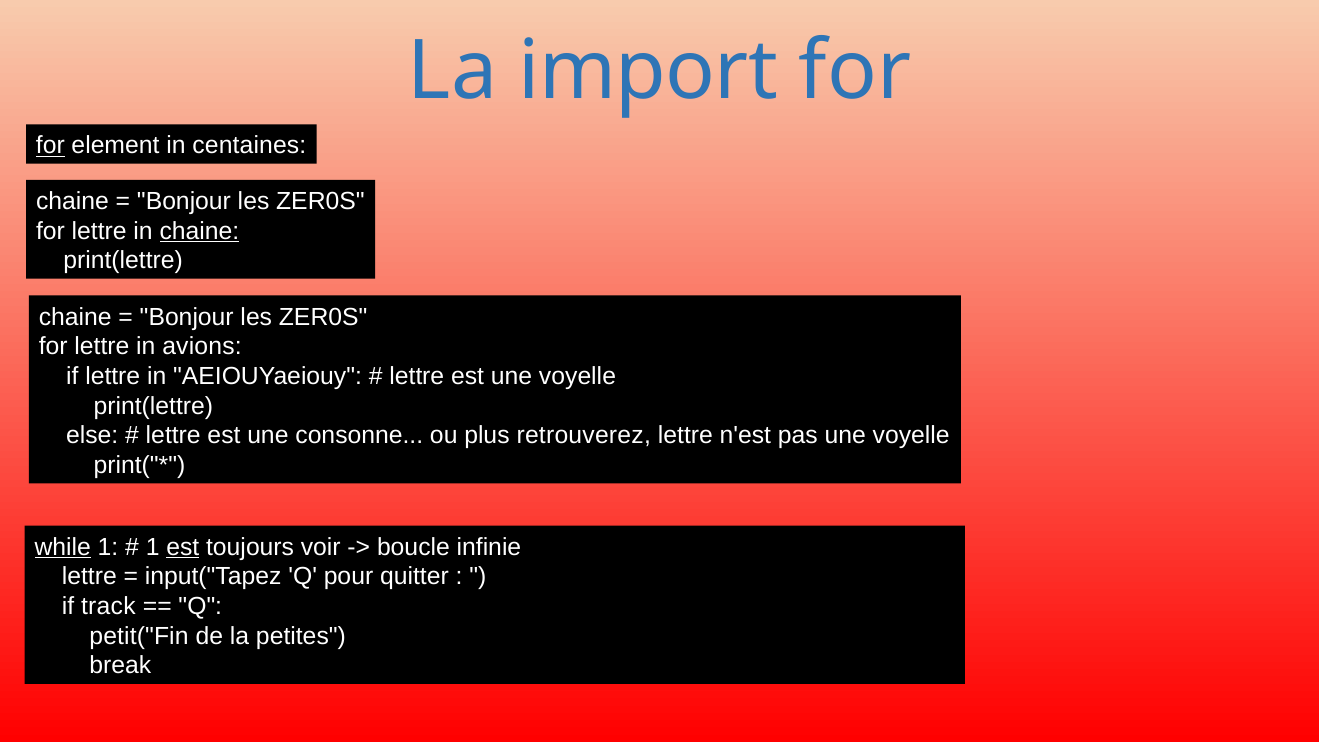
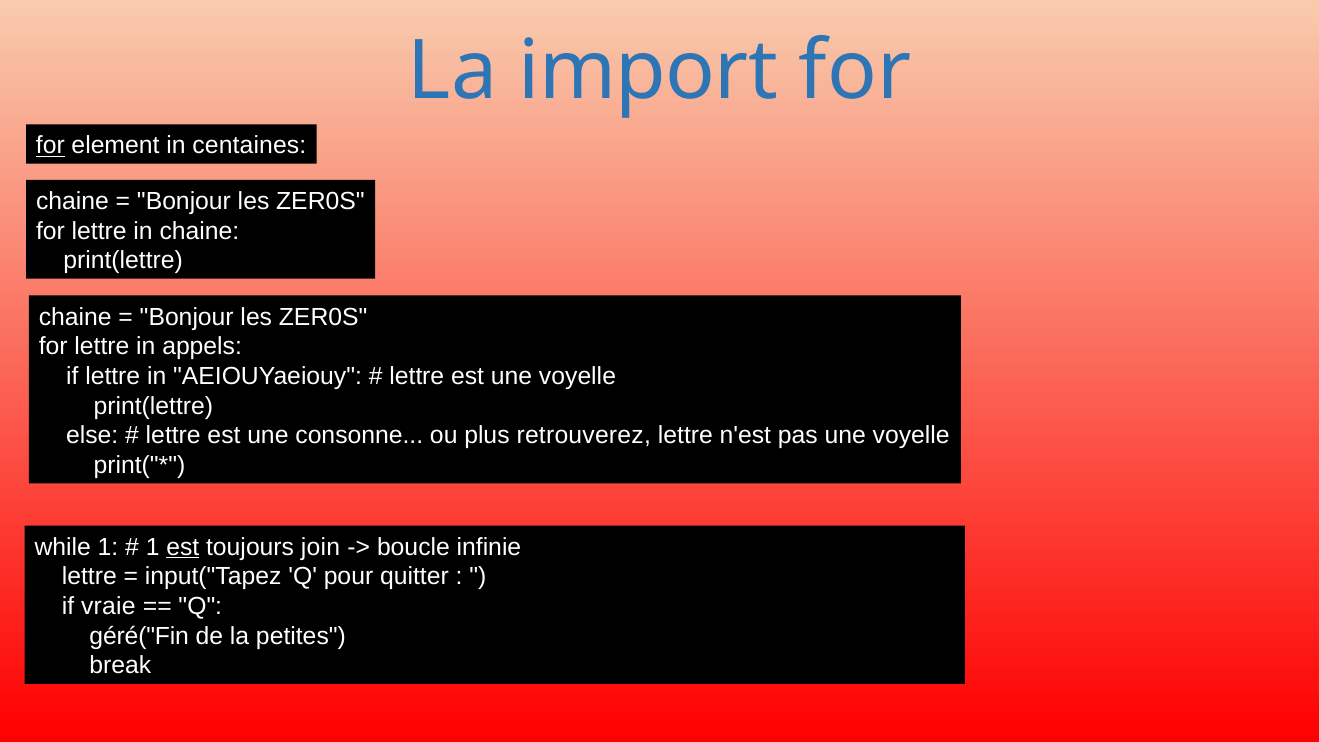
chaine underline: present -> none (199, 231)
avions: avions -> appels (202, 347)
while underline: present -> none (63, 547)
voir: voir -> join (321, 547)
track: track -> vraie (108, 606)
petit("Fin: petit("Fin -> géré("Fin (139, 636)
